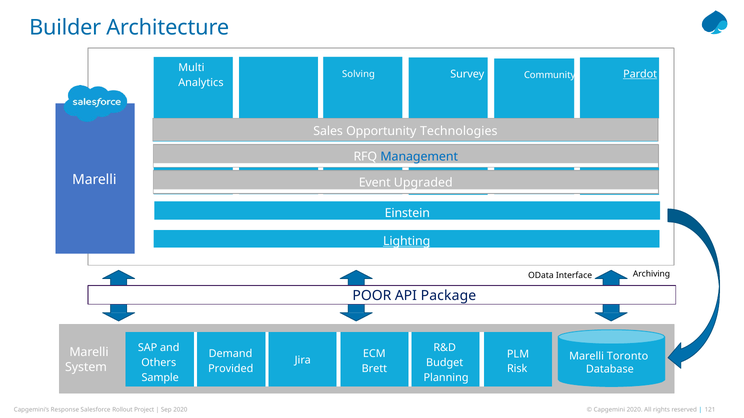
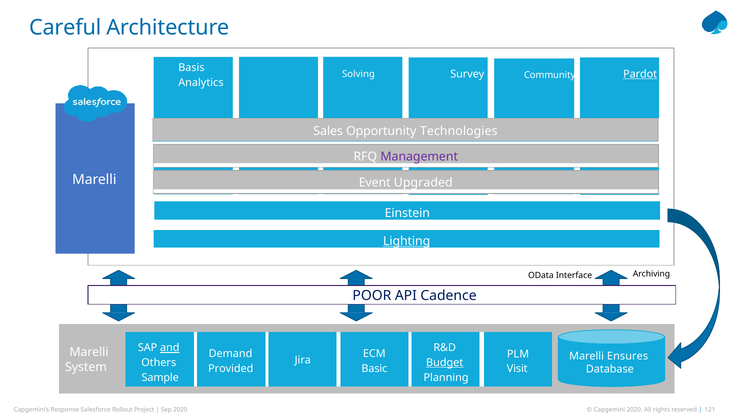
Builder: Builder -> Careful (65, 28)
Multi: Multi -> Basis (191, 68)
Management colour: blue -> purple (419, 157)
Package: Package -> Cadence (449, 296)
and underline: none -> present (170, 348)
Toronto: Toronto -> Ensures (628, 356)
Budget underline: none -> present (445, 363)
Brett: Brett -> Basic (374, 369)
Risk: Risk -> Visit (517, 369)
